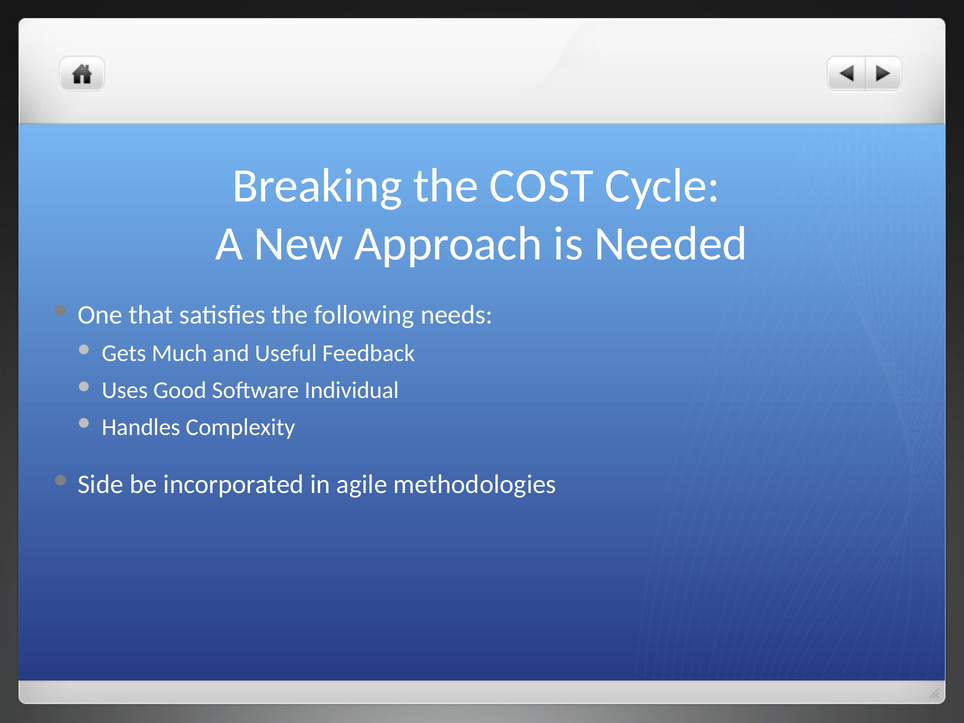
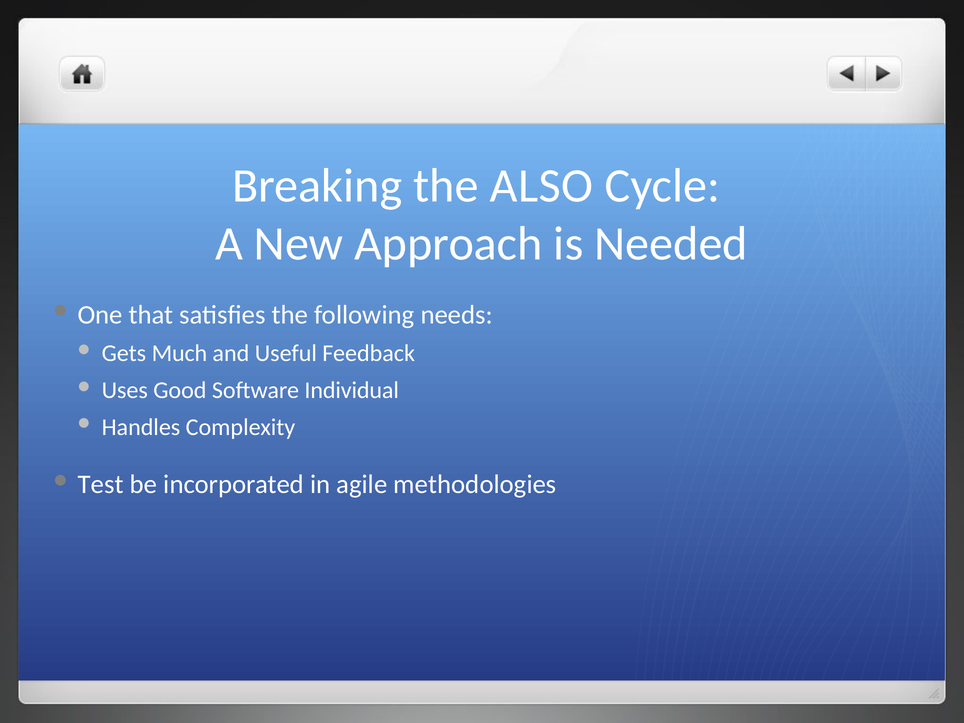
COST: COST -> ALSO (541, 186)
Side: Side -> Test (101, 485)
